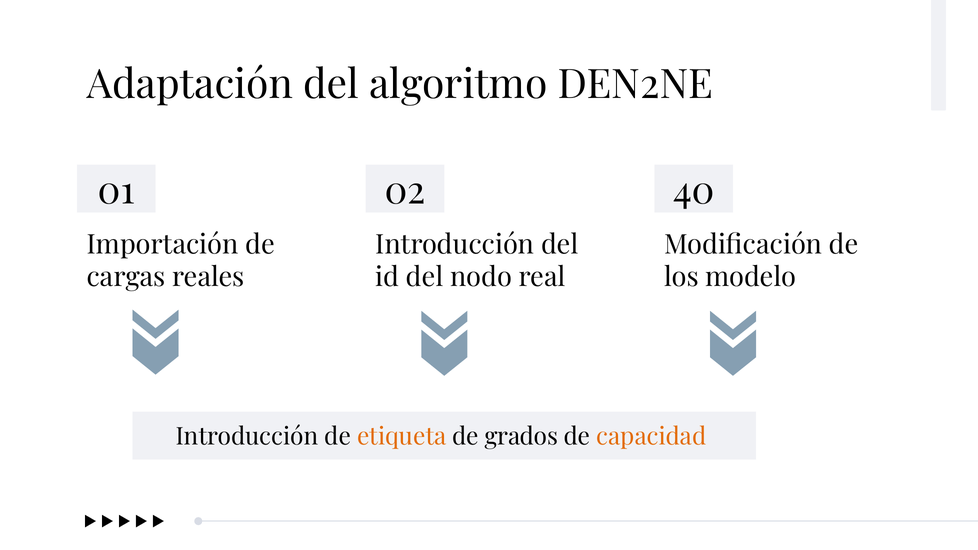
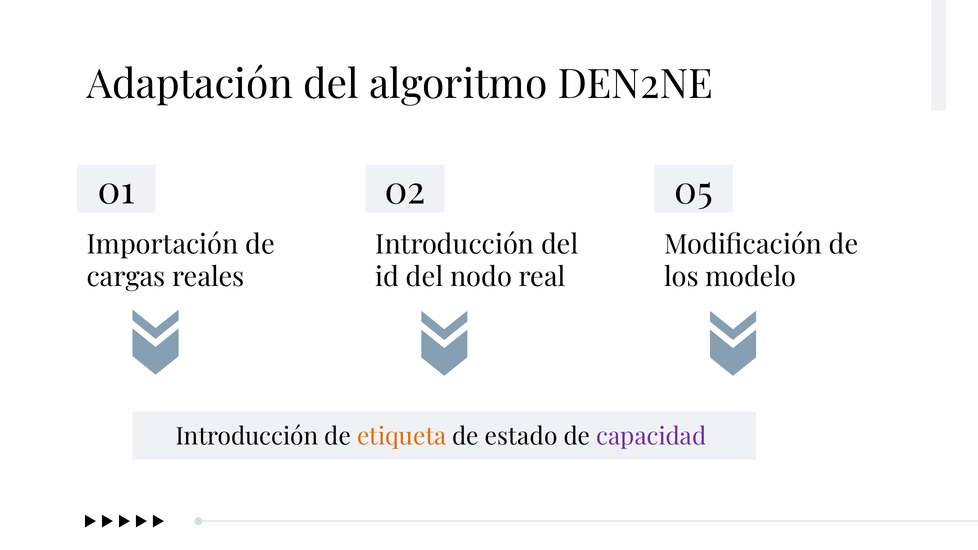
40: 40 -> 05 (694, 191)
grados: grados -> estado (521, 437)
capacidad colour: orange -> purple (651, 437)
